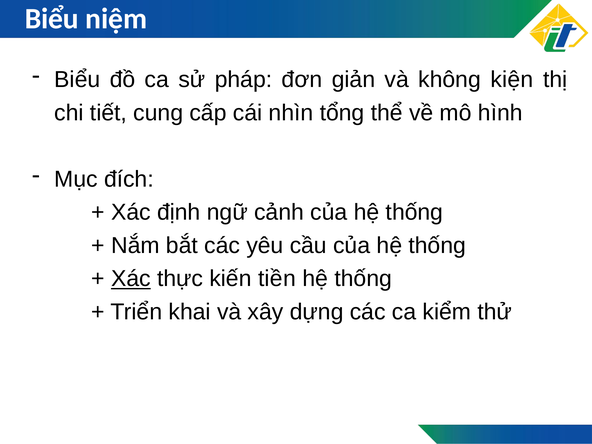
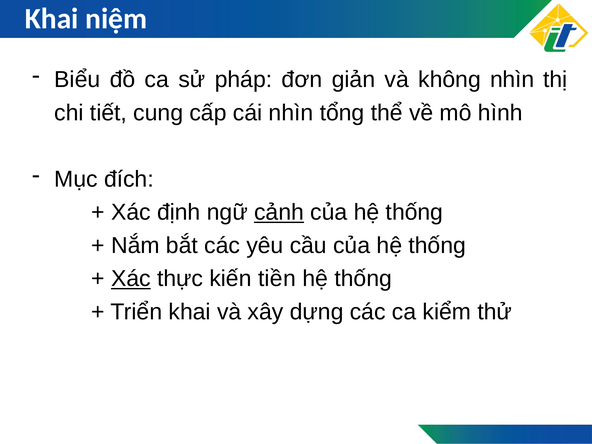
Biểu: Biểu -> Khai (52, 19)
không kiện: kiện -> nhìn (512, 80)
cảnh underline: none -> present (279, 212)
